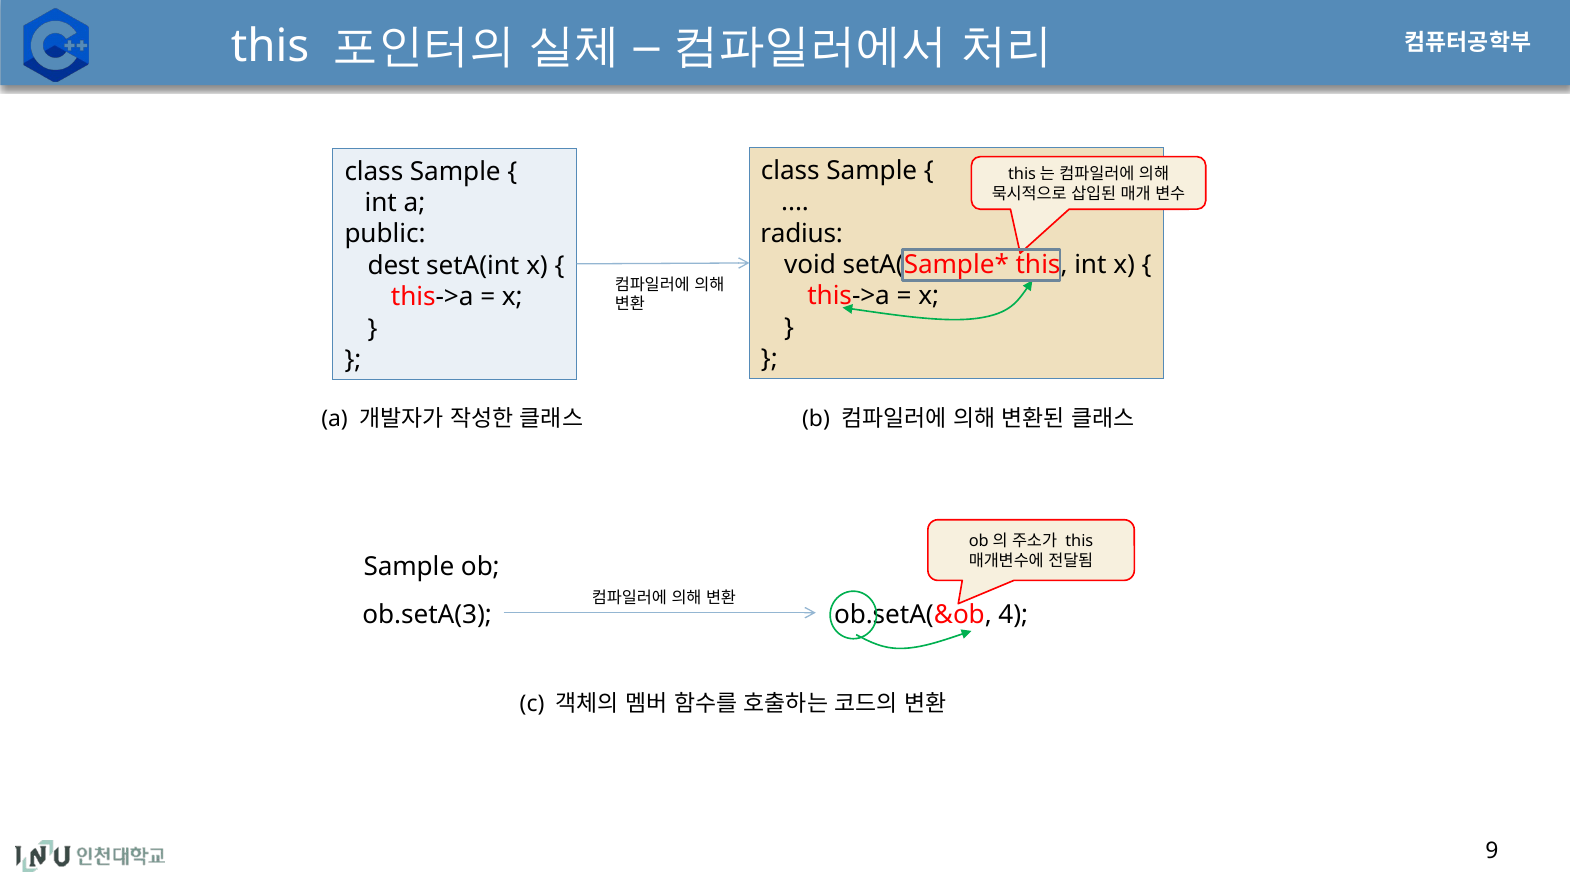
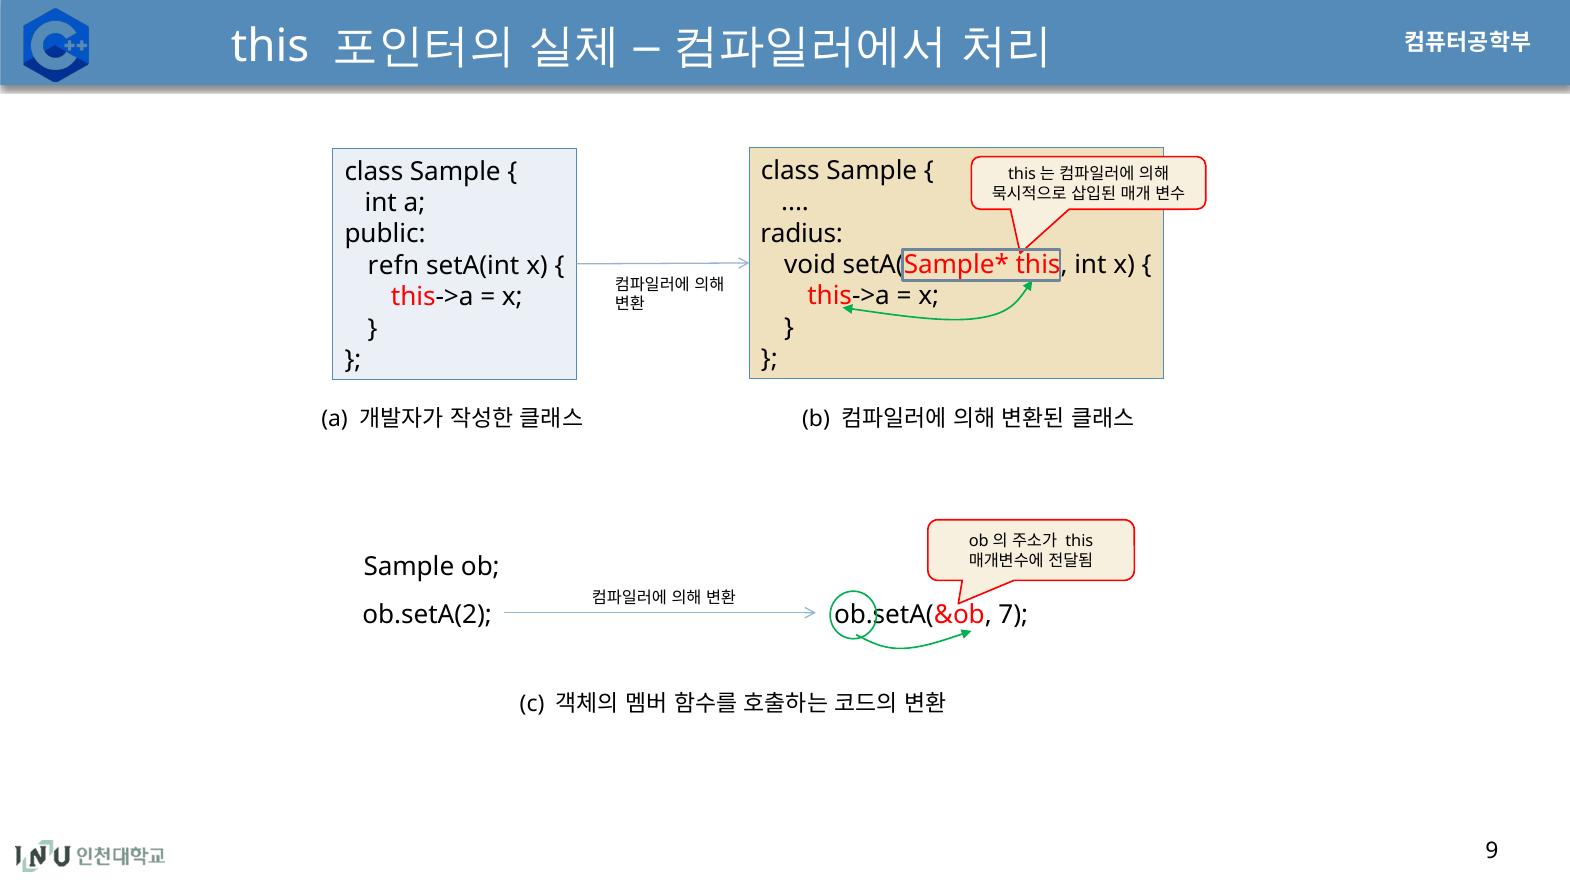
dest: dest -> refn (393, 266)
ob.setA(3: ob.setA(3 -> ob.setA(2 (427, 615)
4: 4 -> 7 (1013, 615)
